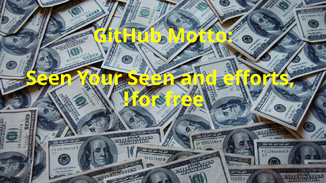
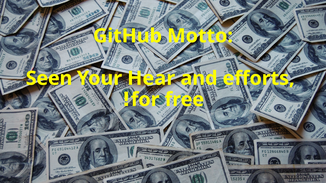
Your Seen: Seen -> Hear (151, 78)
